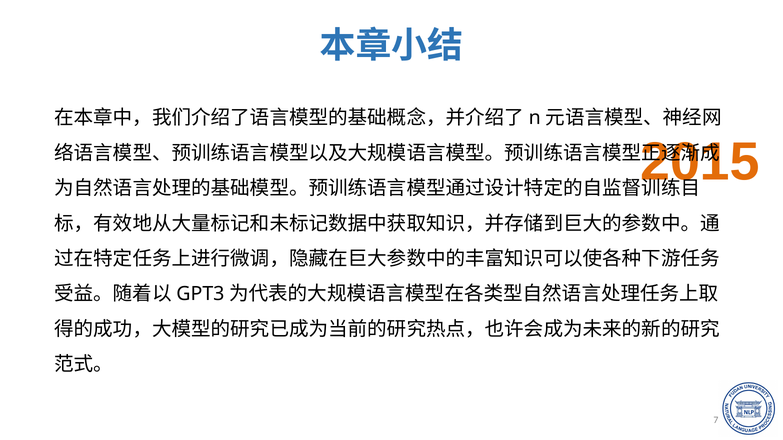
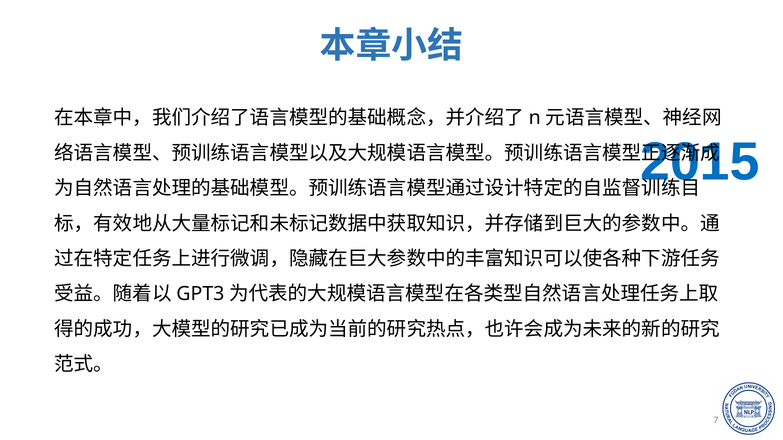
2015 colour: orange -> blue (700, 162)
